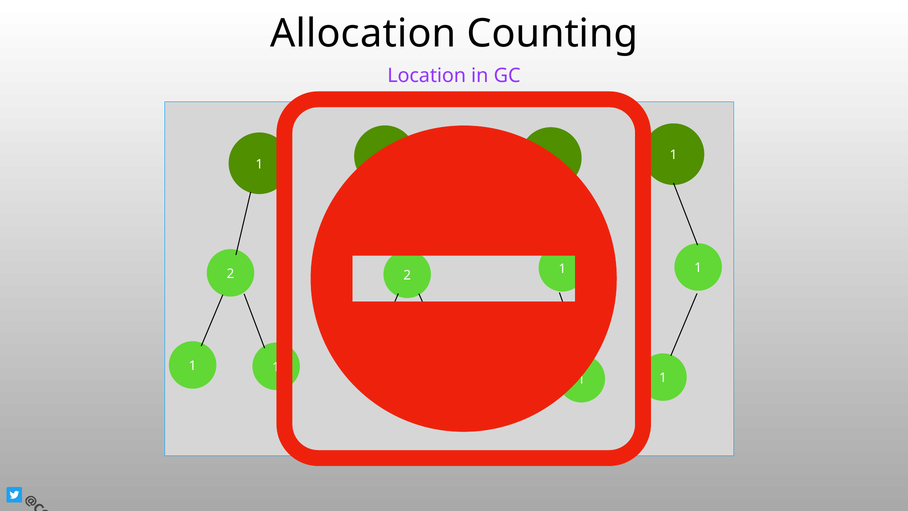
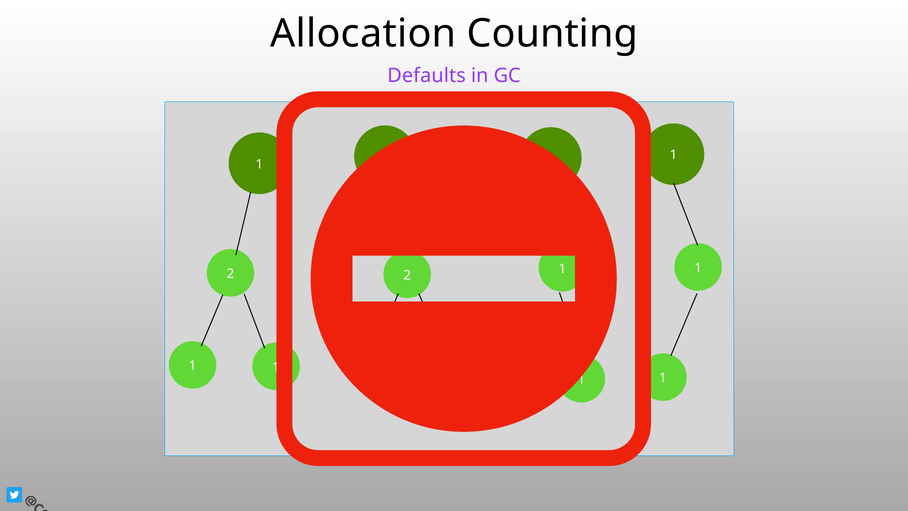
Location: Location -> Defaults (427, 76)
